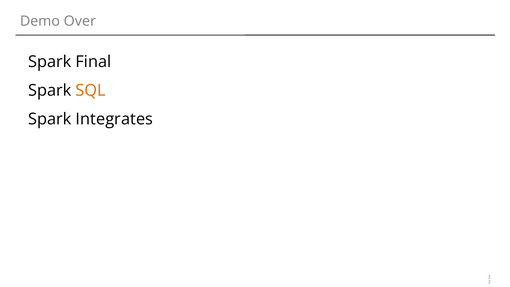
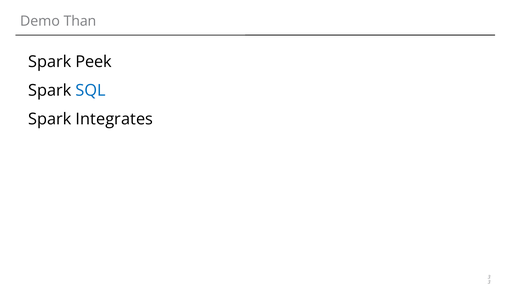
Over: Over -> Than (80, 21)
Final: Final -> Peek (94, 62)
SQL colour: orange -> blue (91, 91)
